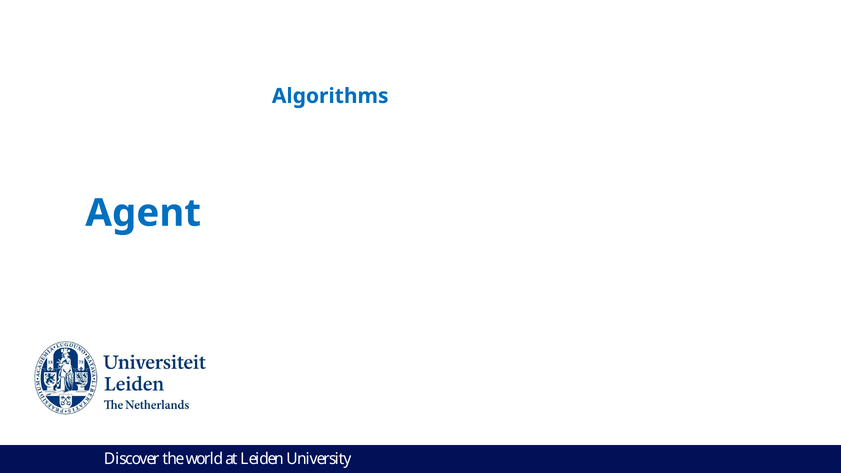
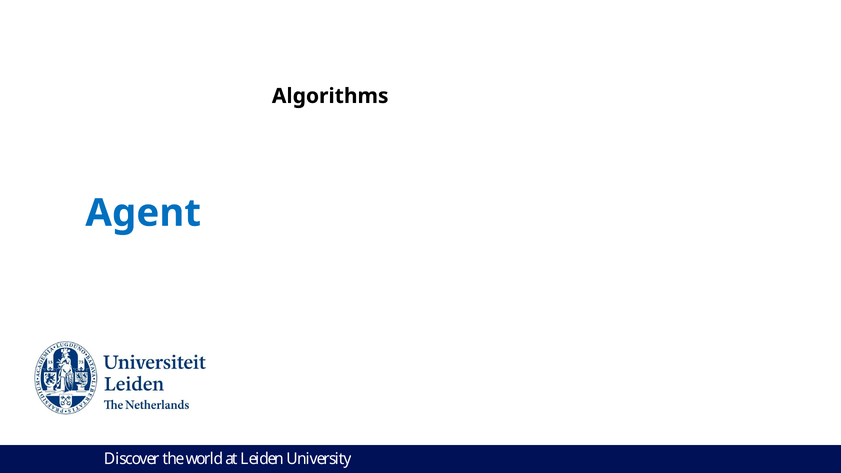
Algorithms colour: blue -> black (330, 96)
